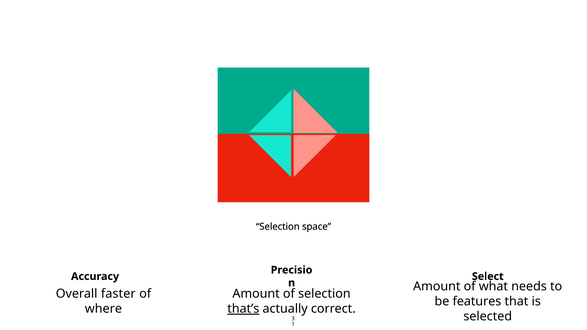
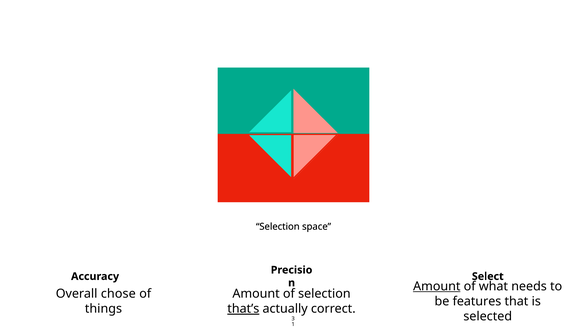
Amount underline: none -> present (437, 286)
faster: faster -> chose (118, 294)
where: where -> things (103, 309)
